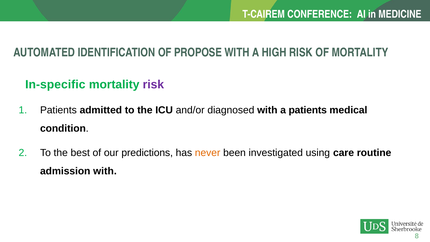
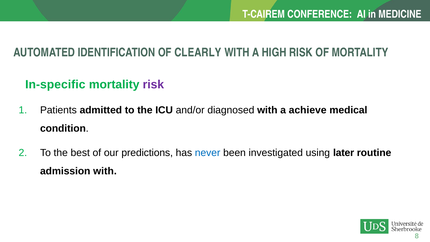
PROPOSE: PROPOSE -> CLEARLY (198, 53)
a patients: patients -> achieve (308, 110)
never colour: orange -> blue (208, 153)
care: care -> later (344, 153)
